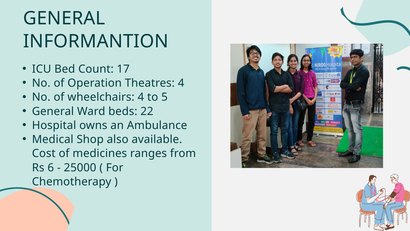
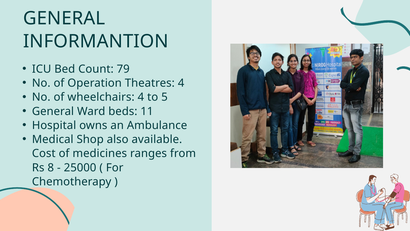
17: 17 -> 79 (123, 69)
22: 22 -> 11 (147, 111)
6: 6 -> 8 (51, 167)
